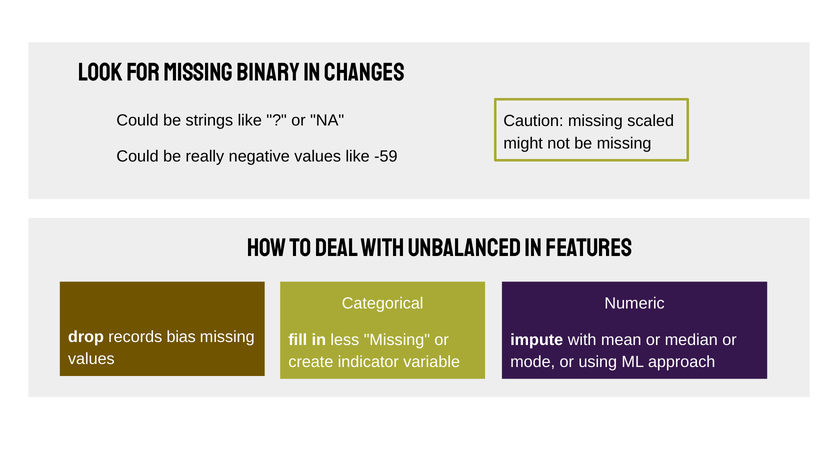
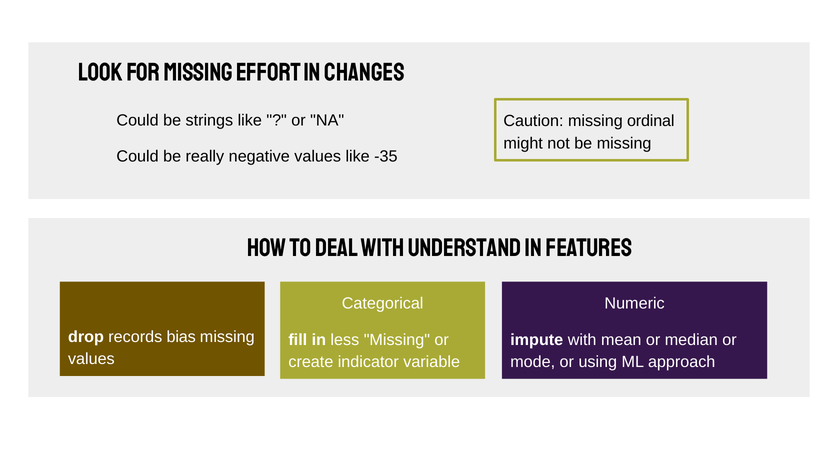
binary: binary -> effort (268, 72)
scaled: scaled -> ordinal (651, 121)
-59: -59 -> -35 (386, 157)
unbalanced: unbalanced -> understand (465, 248)
